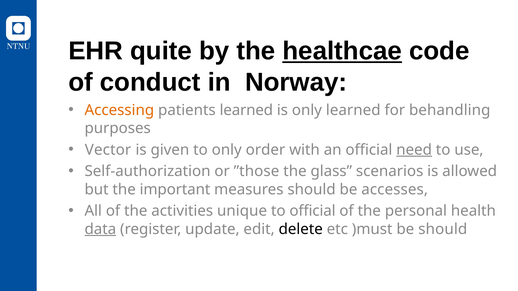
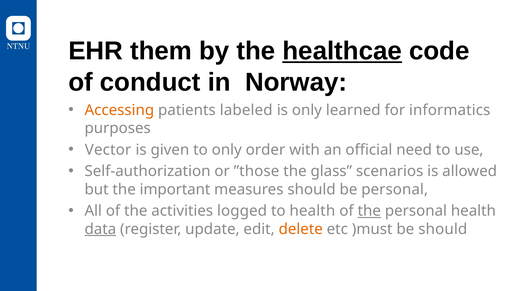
quite: quite -> them (161, 51)
patients learned: learned -> labeled (246, 110)
behandling: behandling -> informatics (450, 110)
need underline: present -> none (414, 150)
be accesses: accesses -> personal (395, 190)
unique: unique -> logged (242, 211)
to official: official -> health (312, 211)
the underline: none -> present (369, 211)
delete colour: black -> orange (301, 229)
